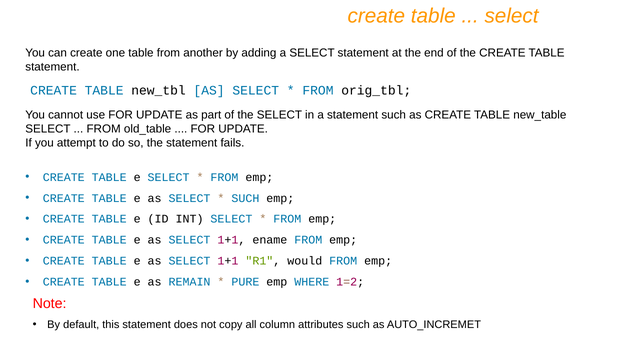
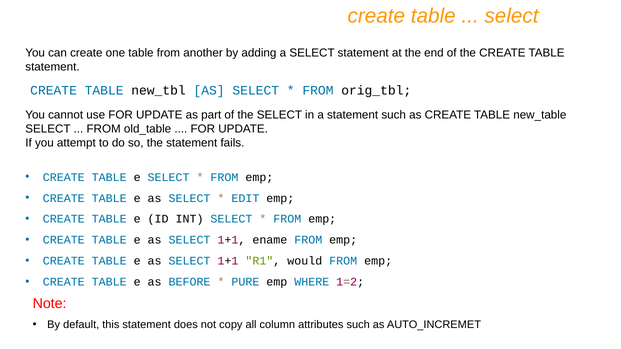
SUCH: SUCH -> EDIT (245, 198)
REMAIN: REMAIN -> BEFORE (190, 282)
